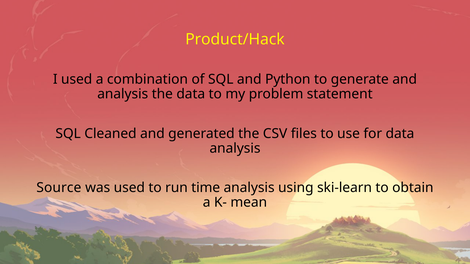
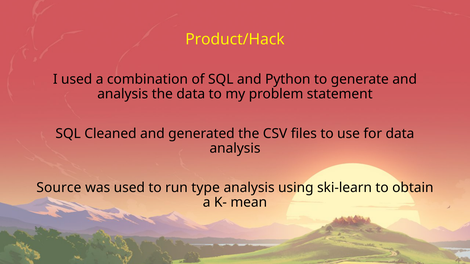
time: time -> type (206, 188)
